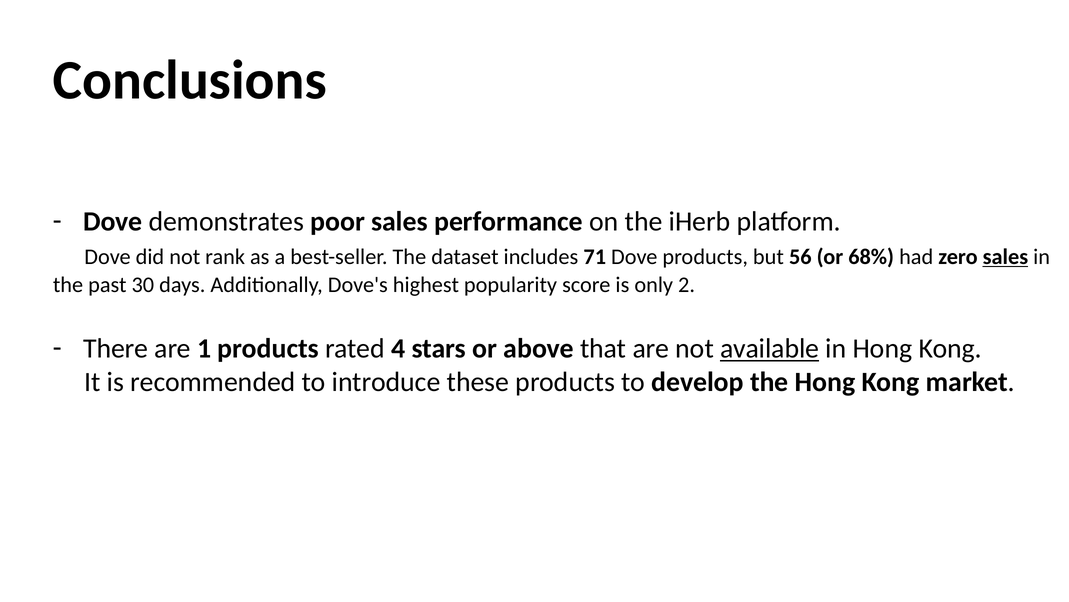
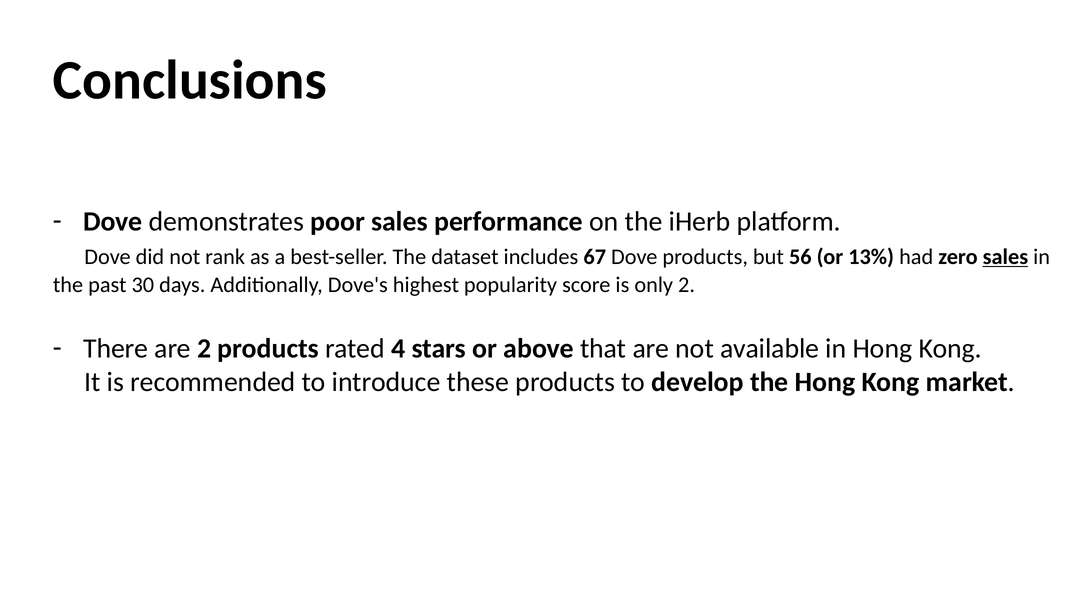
71: 71 -> 67 (595, 257)
68%: 68% -> 13% (871, 257)
are 1: 1 -> 2 (204, 348)
available underline: present -> none (770, 348)
